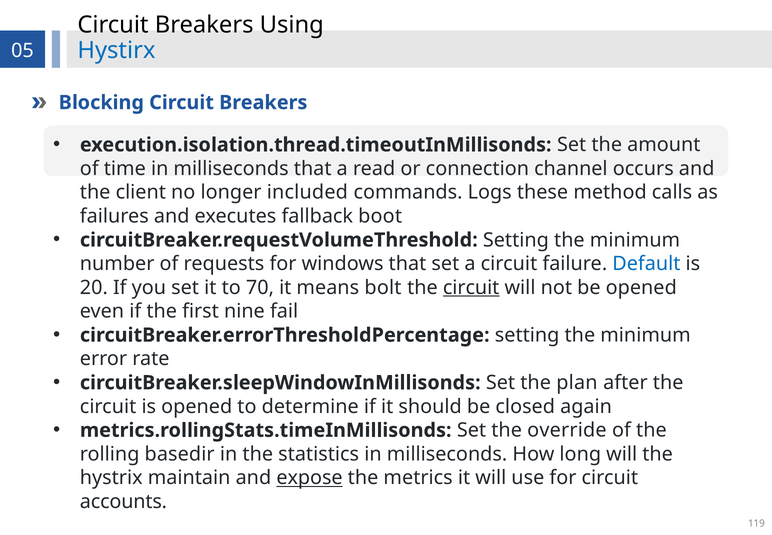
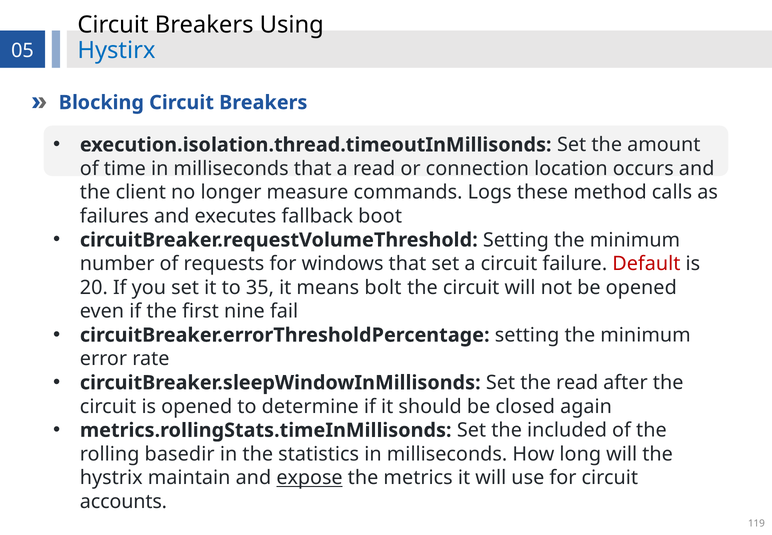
channel: channel -> location (571, 168)
included: included -> measure (307, 192)
Default colour: blue -> red (646, 264)
70: 70 -> 35 (260, 287)
circuit underline: present -> none (471, 287)
the plan: plan -> read (577, 382)
override: override -> included (567, 430)
